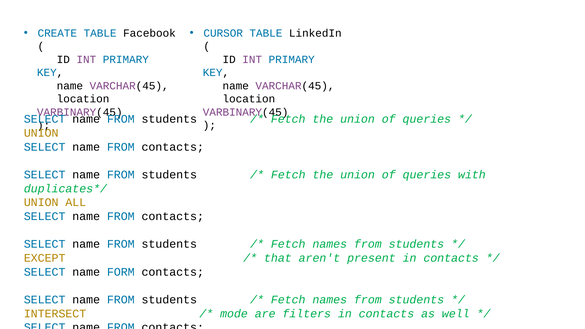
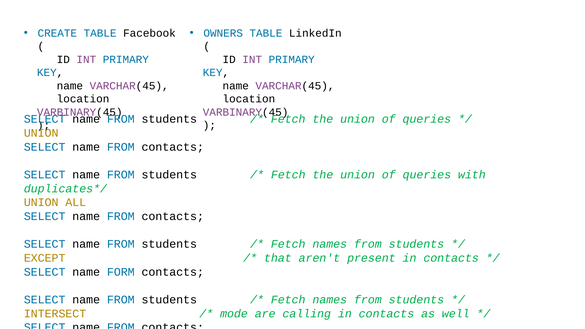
CURSOR: CURSOR -> OWNERS (223, 33)
filters: filters -> calling (307, 314)
